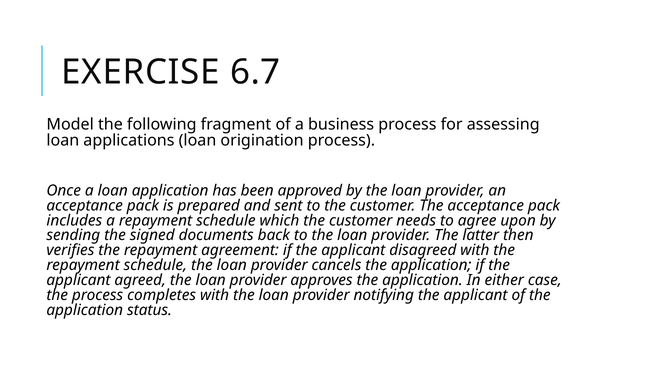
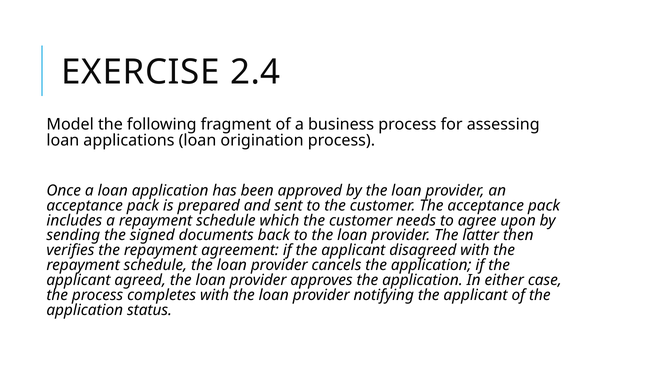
6.7: 6.7 -> 2.4 (255, 72)
